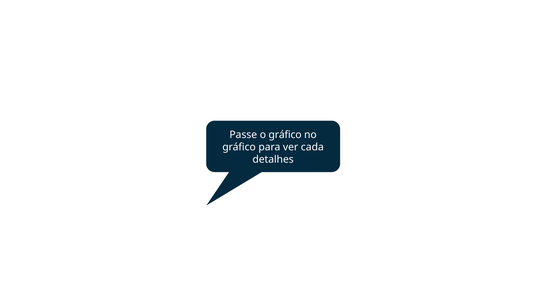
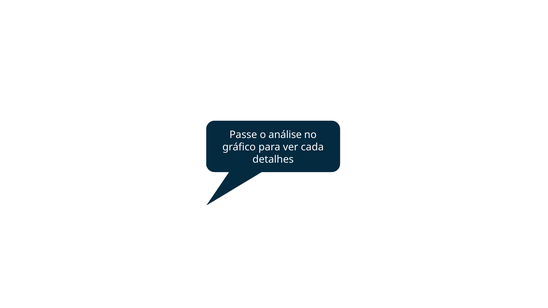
o gráfico: gráfico -> análise (285, 135)
